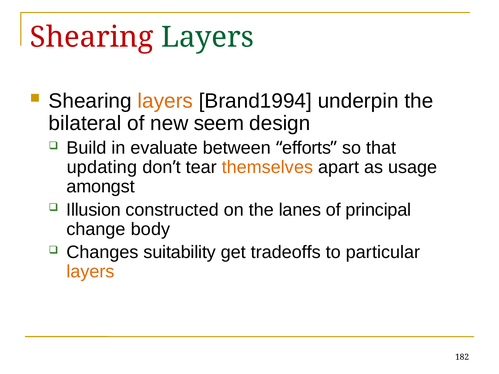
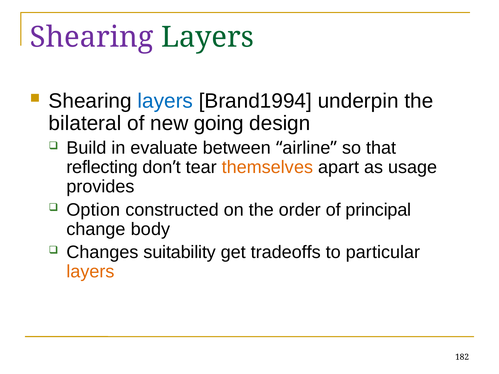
Shearing colour: red -> purple (92, 37)
layers colour: orange -> blue (165, 101)
seem: seem -> going (219, 123)
efforts: efforts -> airline (307, 148)
updating: updating -> reflecting (102, 167)
amongst: amongst -> provides (101, 187)
Illusion: Illusion -> Option (93, 210)
lanes: lanes -> order (300, 210)
